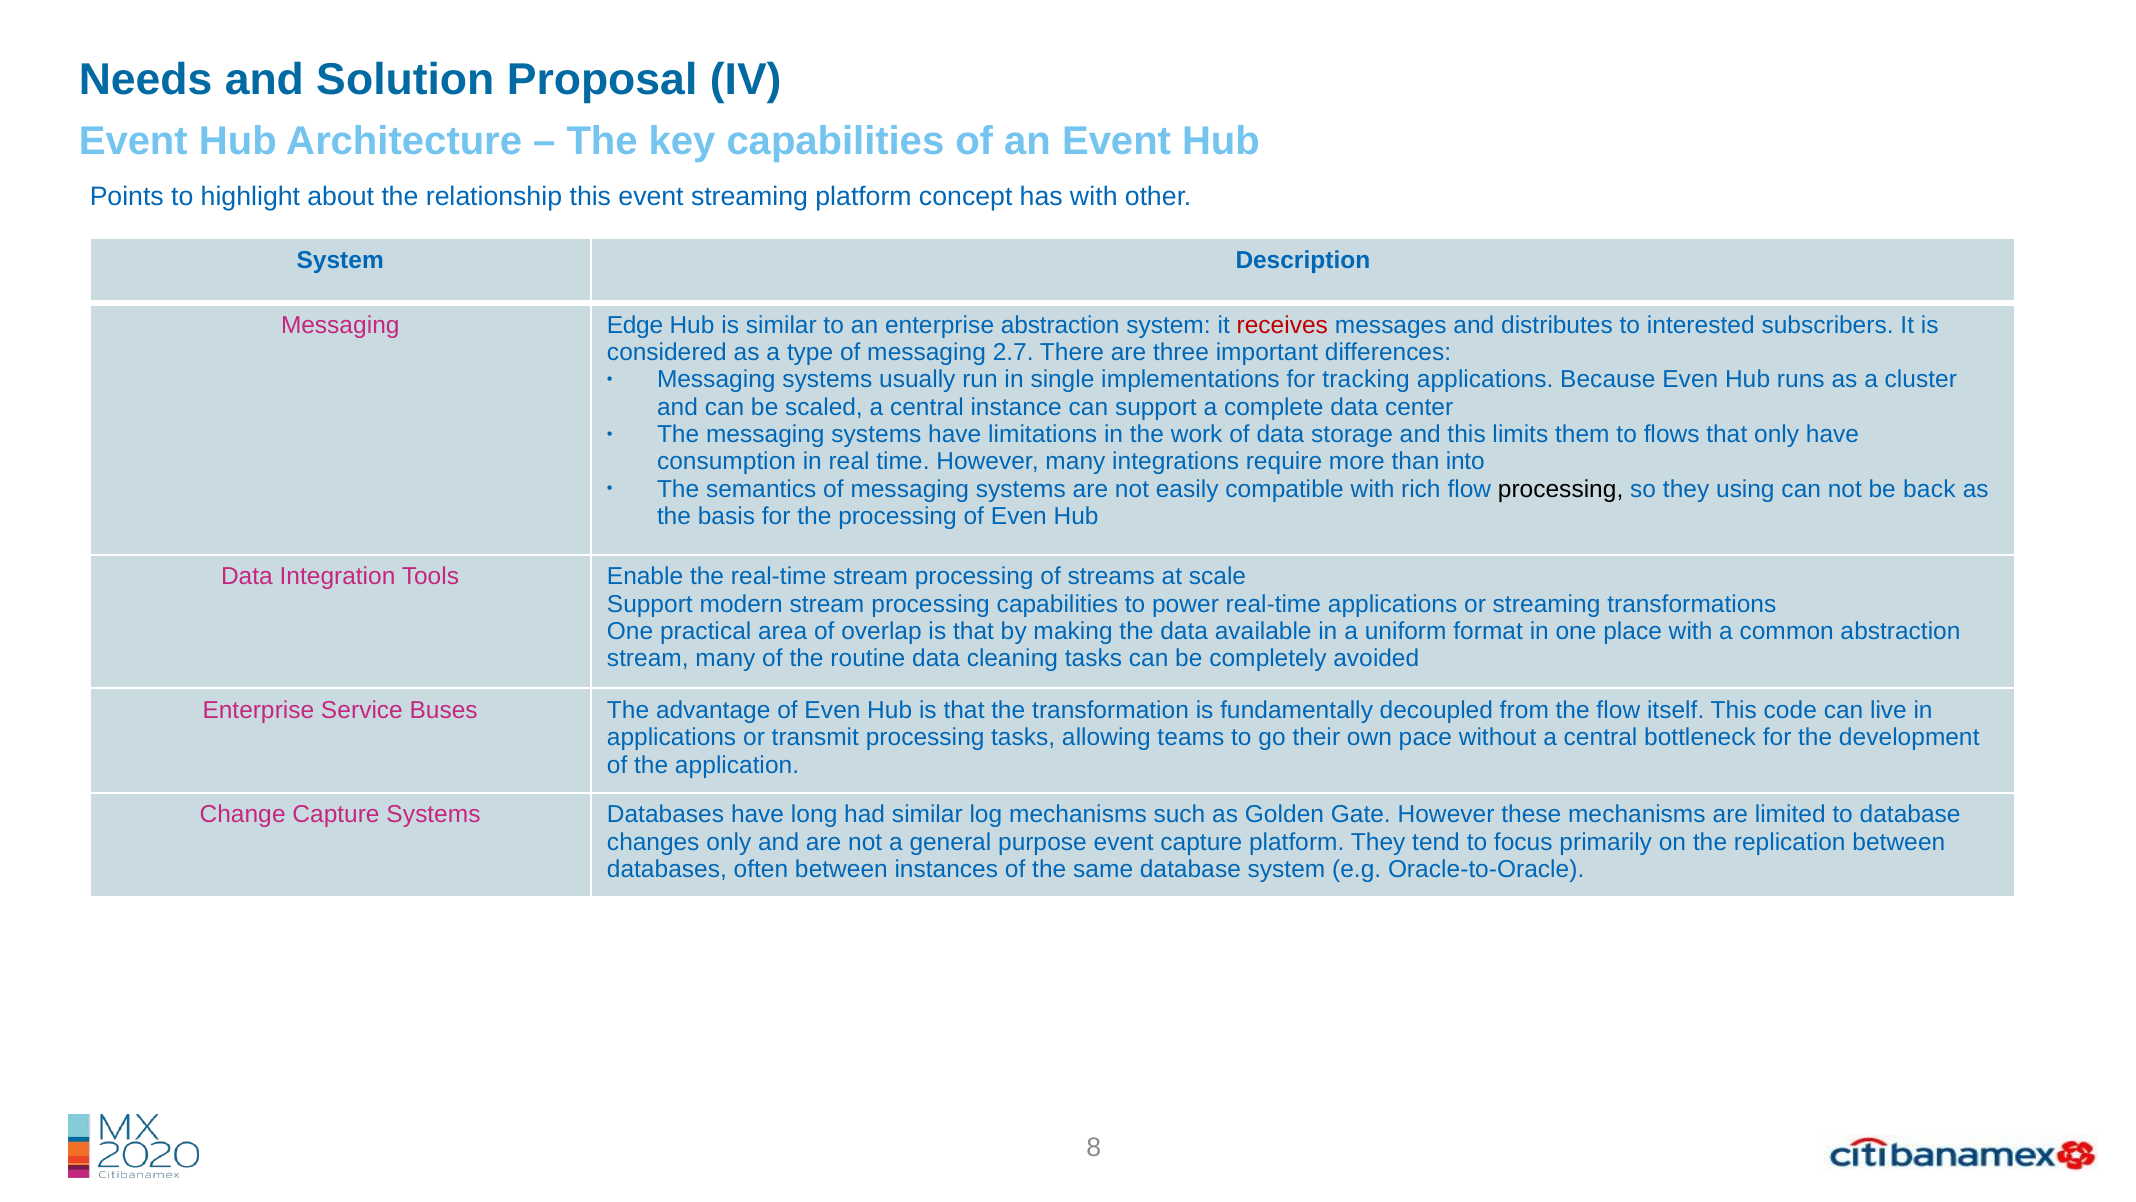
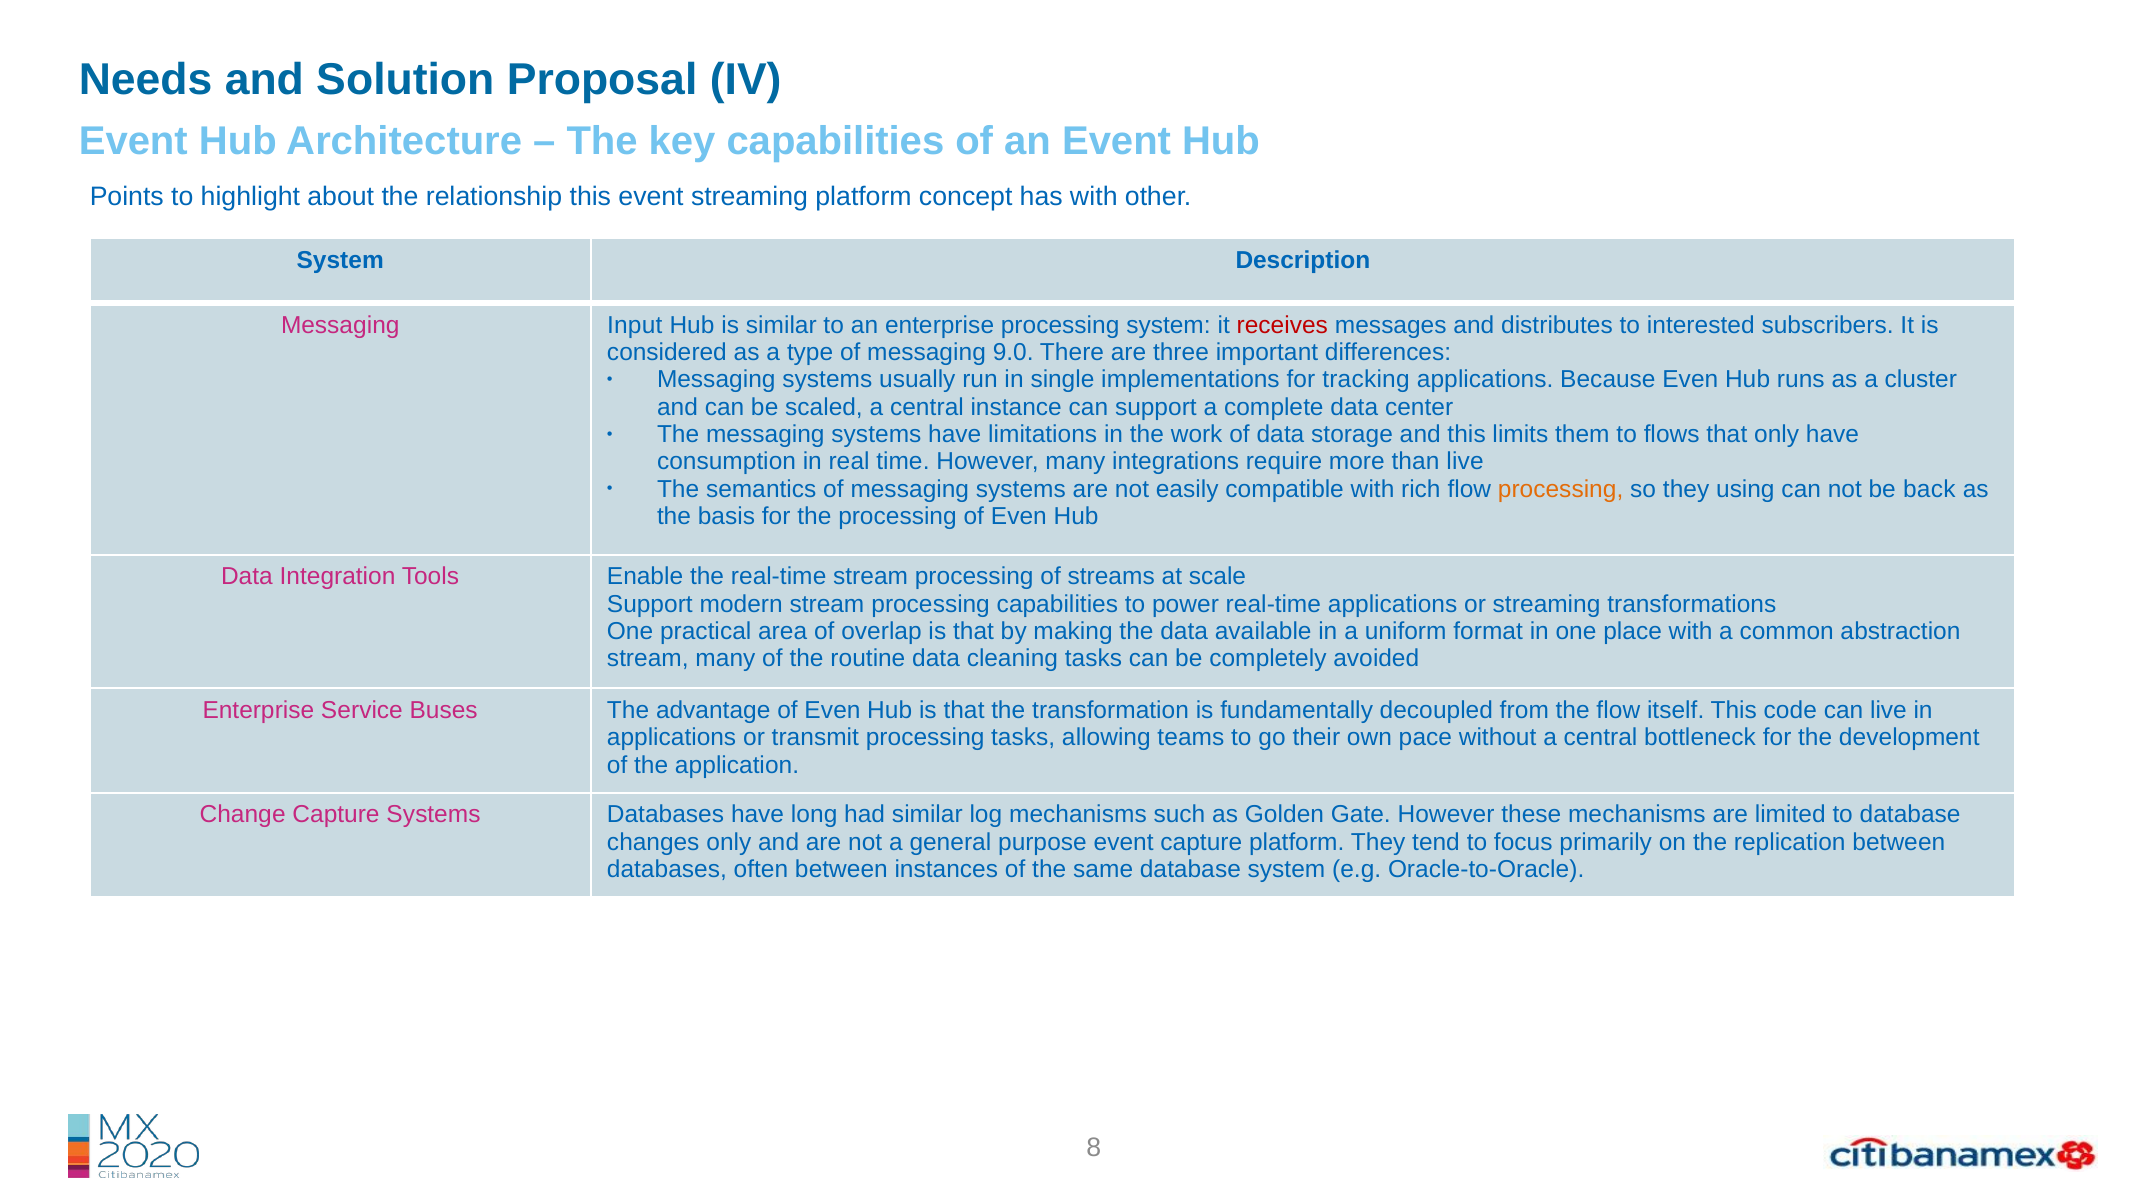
Edge: Edge -> Input (635, 325)
enterprise abstraction: abstraction -> processing (1060, 325)
2.7: 2.7 -> 9.0 (1013, 352)
than into: into -> live (1465, 461)
processing colour: black -> orange (1561, 489)
